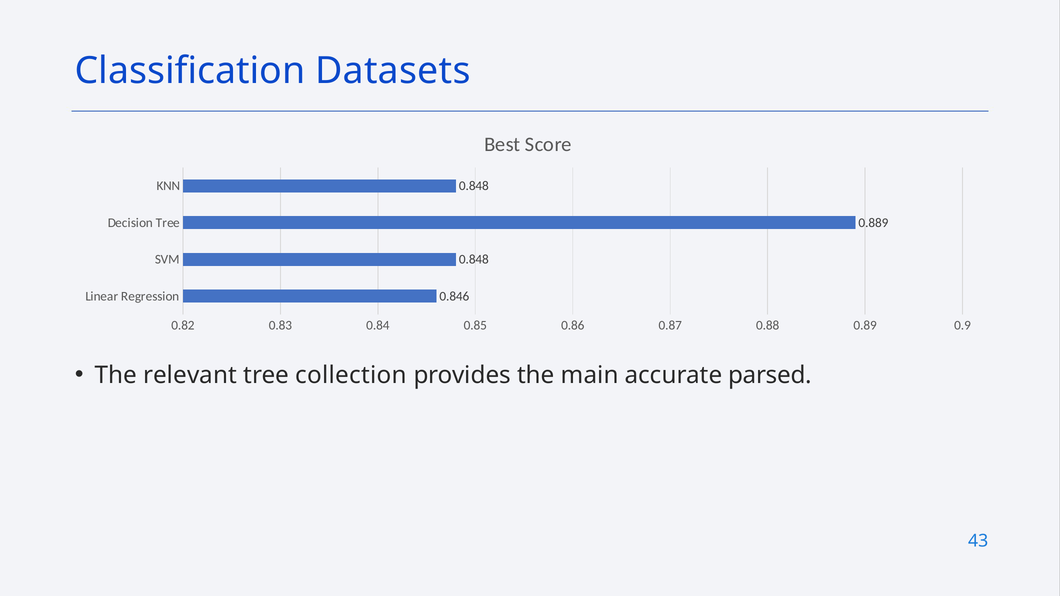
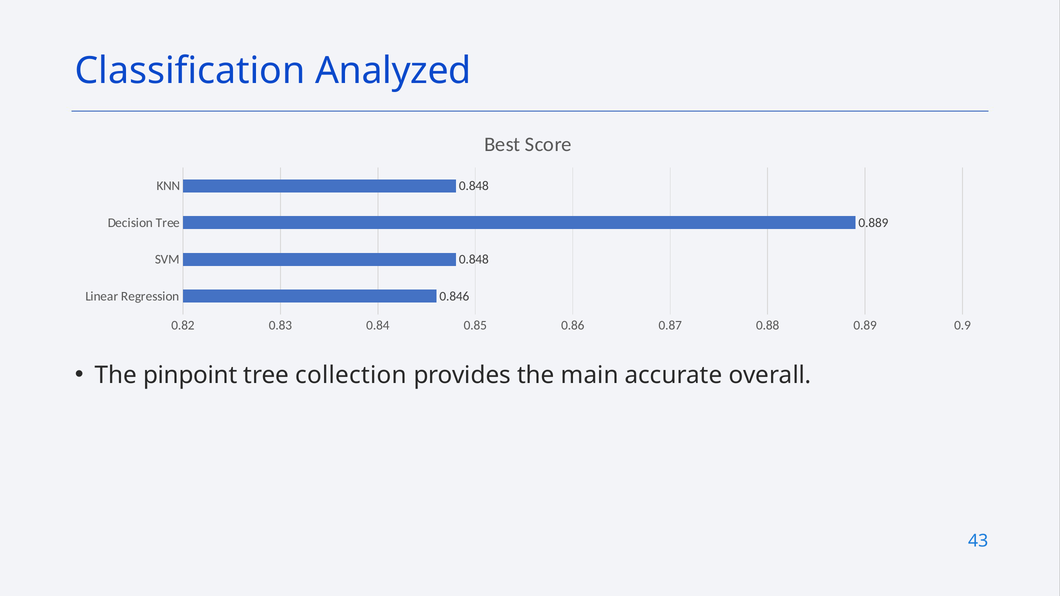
Datasets: Datasets -> Analyzed (393, 71)
relevant: relevant -> pinpoint (190, 375)
parsed: parsed -> overall (770, 375)
